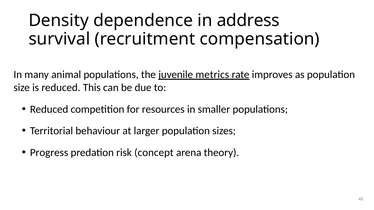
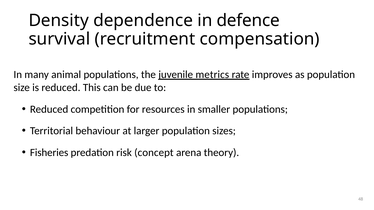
address: address -> defence (248, 20)
Progress: Progress -> Fisheries (49, 153)
